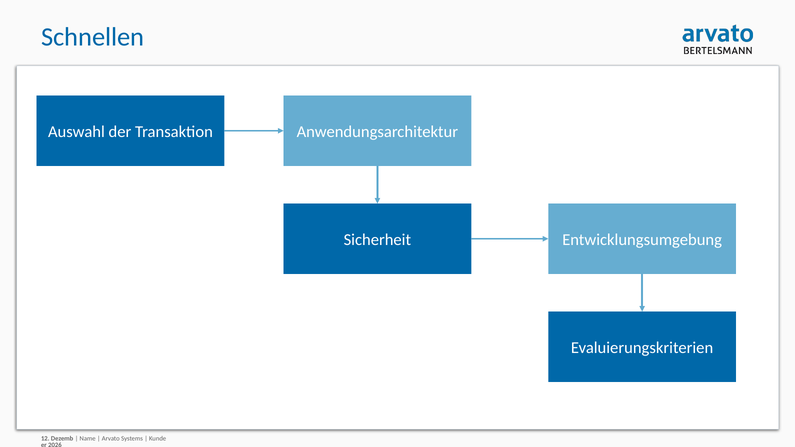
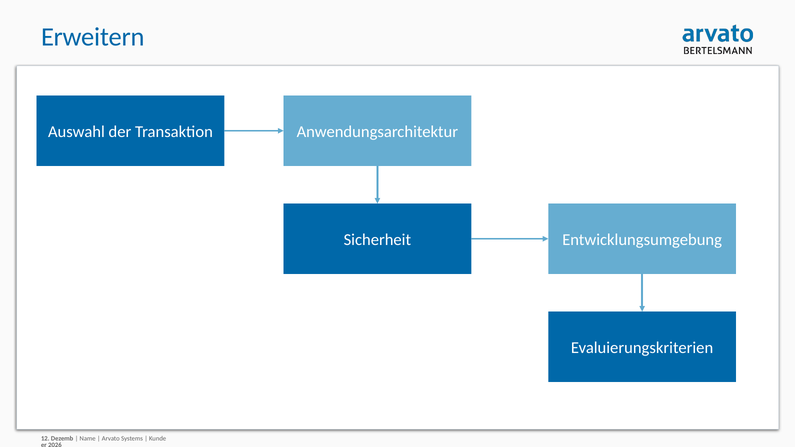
Schnellen: Schnellen -> Erweitern (93, 37)
